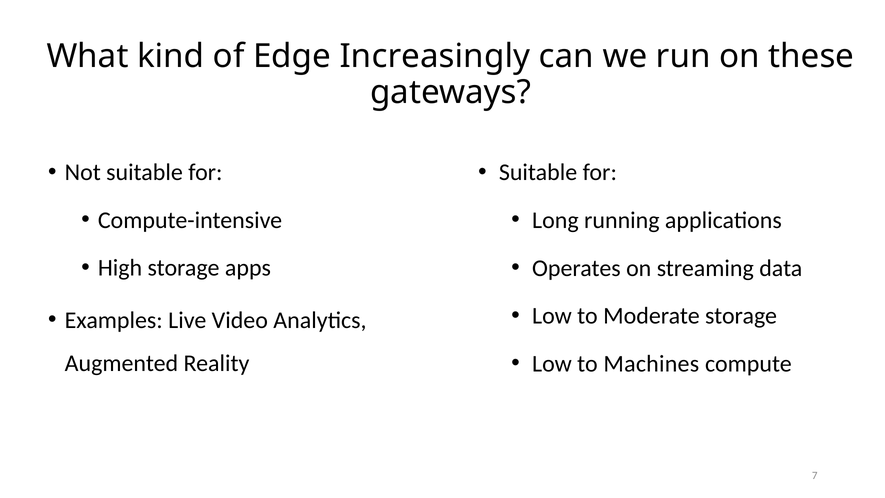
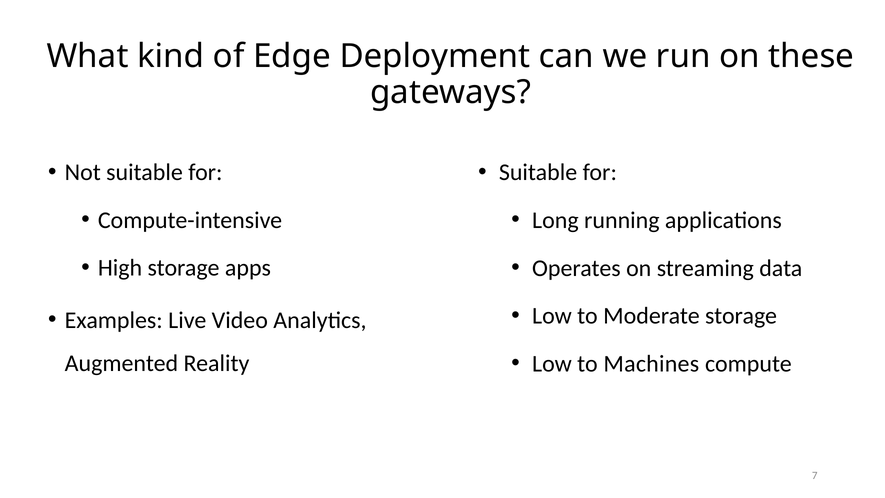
Increasingly: Increasingly -> Deployment (435, 56)
